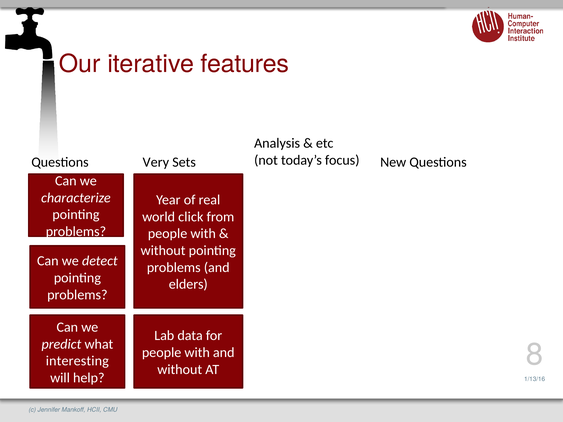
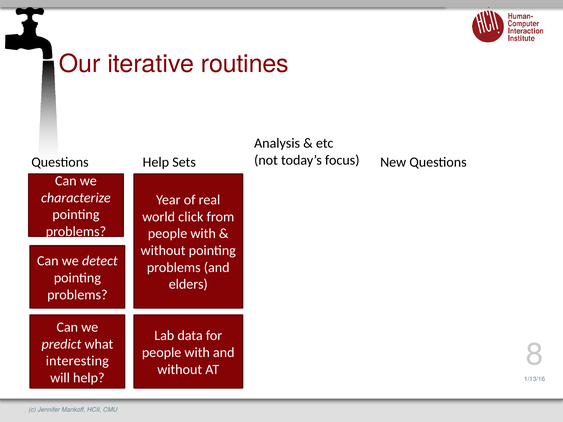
features: features -> routines (245, 64)
Very: Very -> Help (156, 162)
